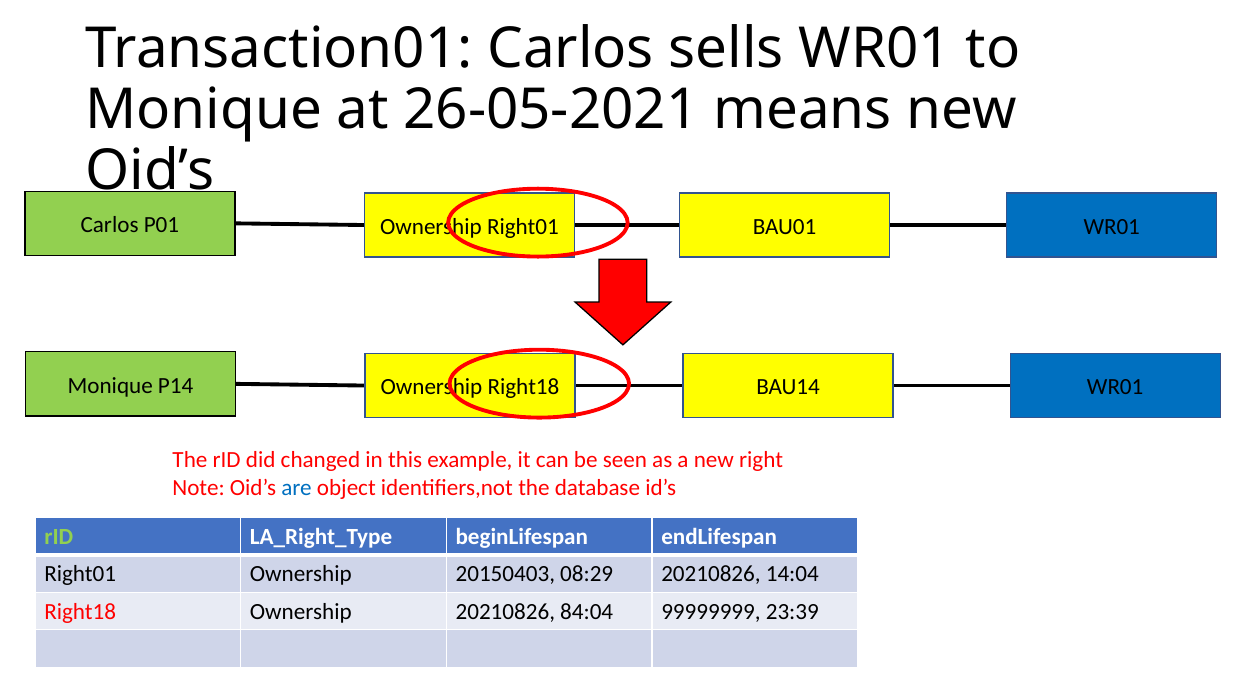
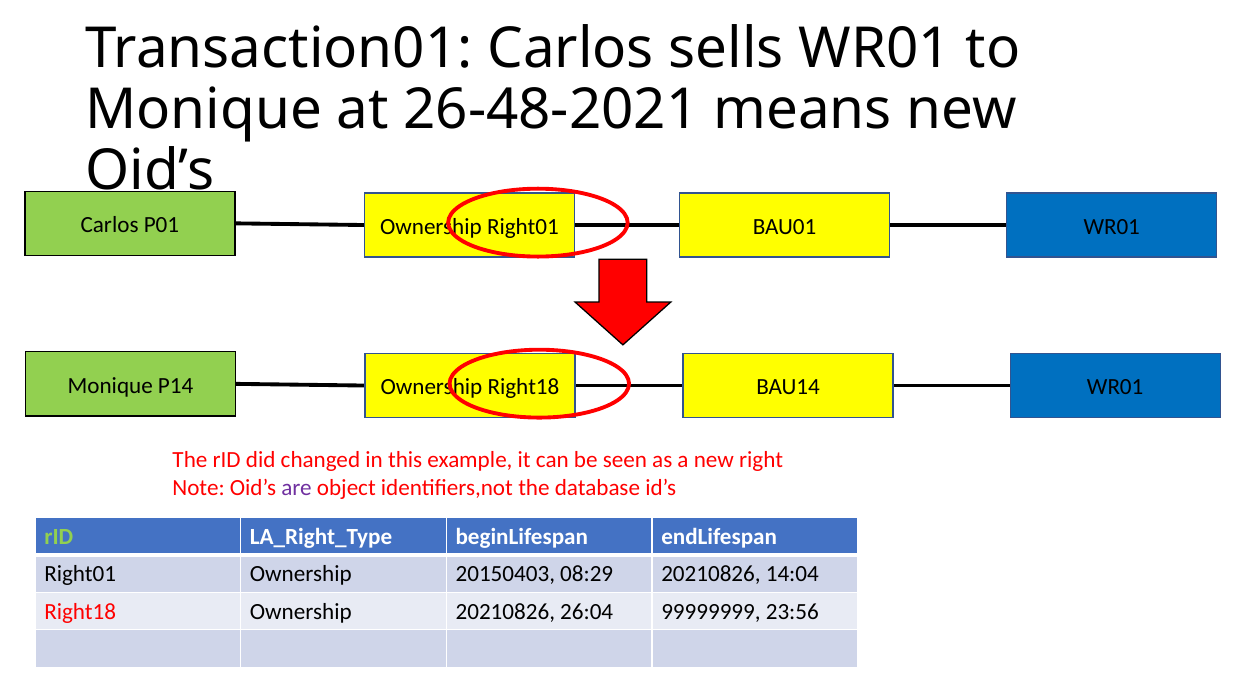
26-05-2021: 26-05-2021 -> 26-48-2021 (551, 110)
are colour: blue -> purple (296, 488)
84:04: 84:04 -> 26:04 (587, 611)
23:39: 23:39 -> 23:56 (792, 611)
